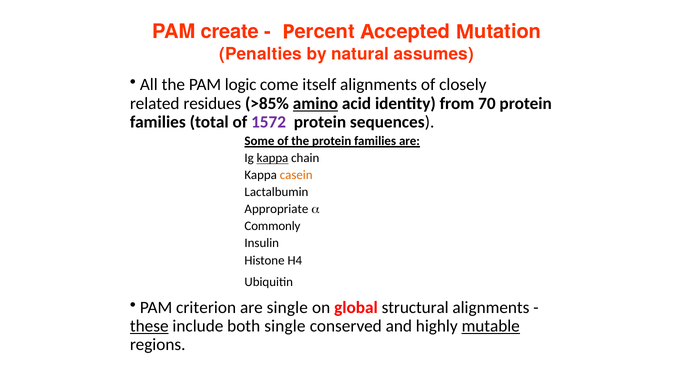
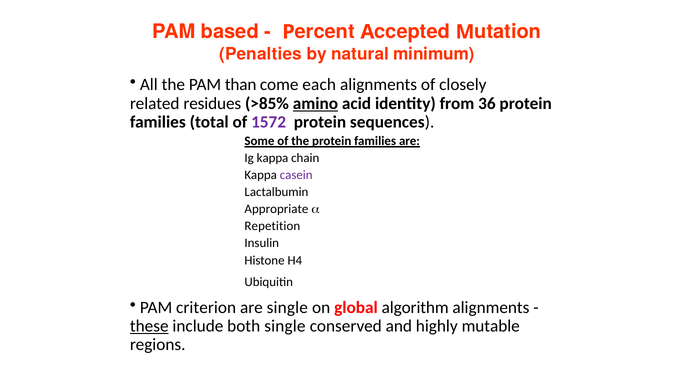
create: create -> based (230, 32)
assumes: assumes -> minimum (434, 54)
logic: logic -> than (241, 85)
itself: itself -> each (319, 85)
70: 70 -> 36 (487, 104)
kappa underline: present -> none (272, 158)
casein colour: orange -> purple (296, 175)
Commonly: Commonly -> Repetition (272, 227)
structural: structural -> algorithm (415, 308)
mutable underline: present -> none (491, 327)
